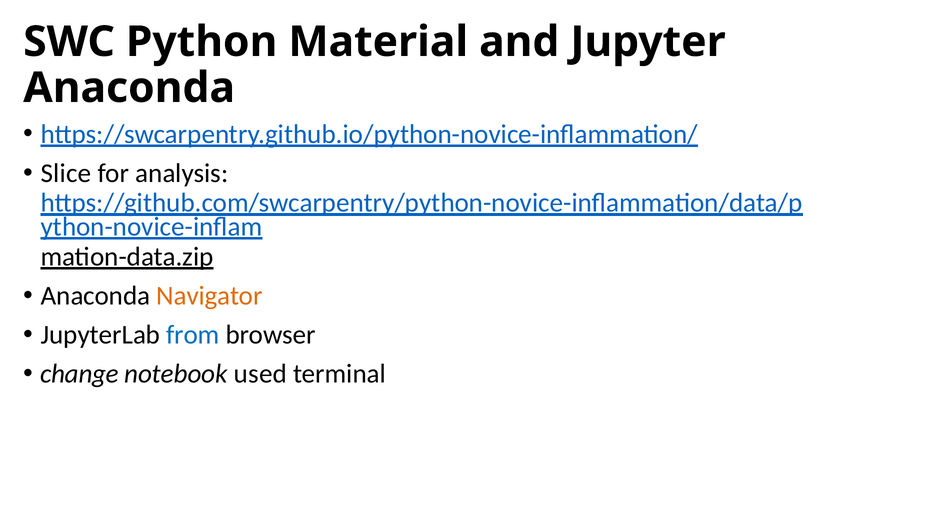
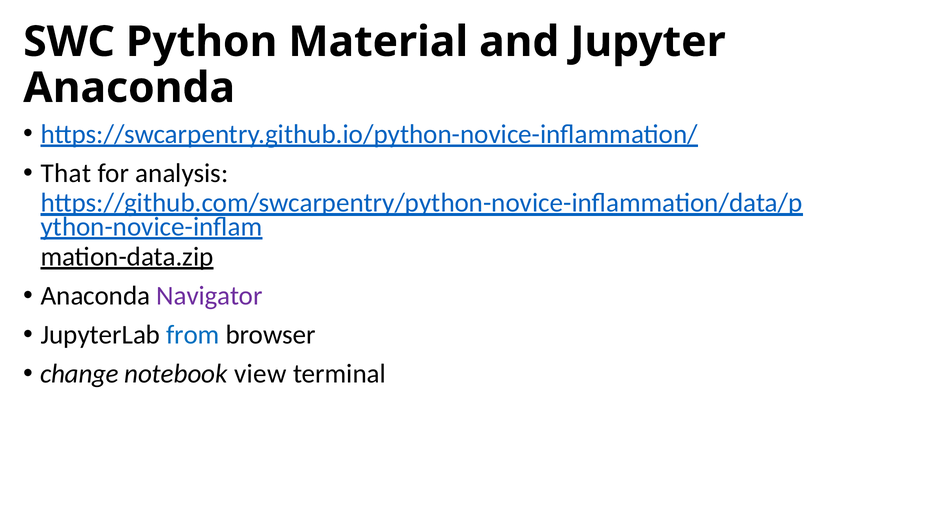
Slice: Slice -> That (66, 173)
Navigator colour: orange -> purple (210, 296)
used: used -> view (260, 374)
